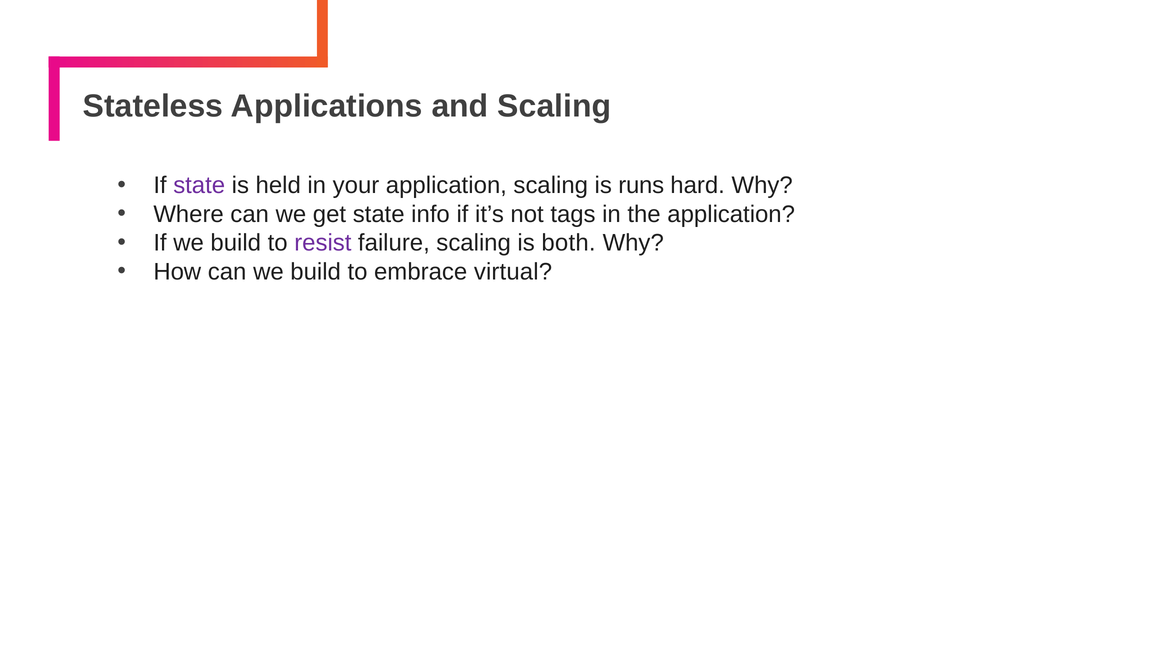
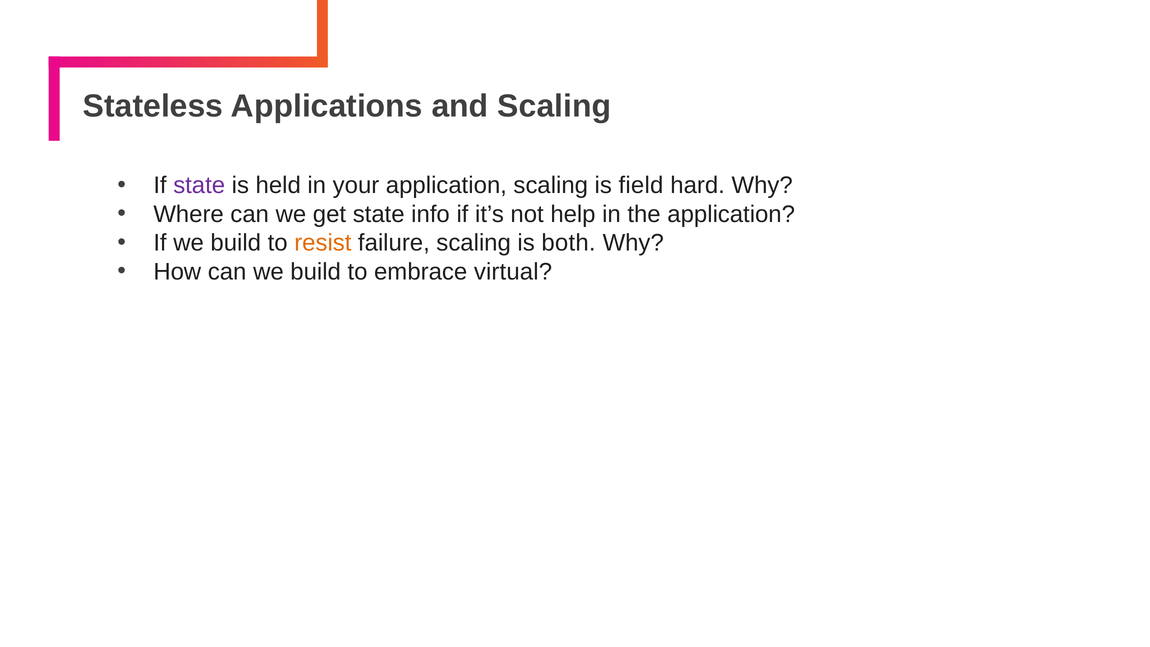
runs: runs -> field (641, 186)
tags: tags -> help (573, 214)
resist colour: purple -> orange (323, 243)
